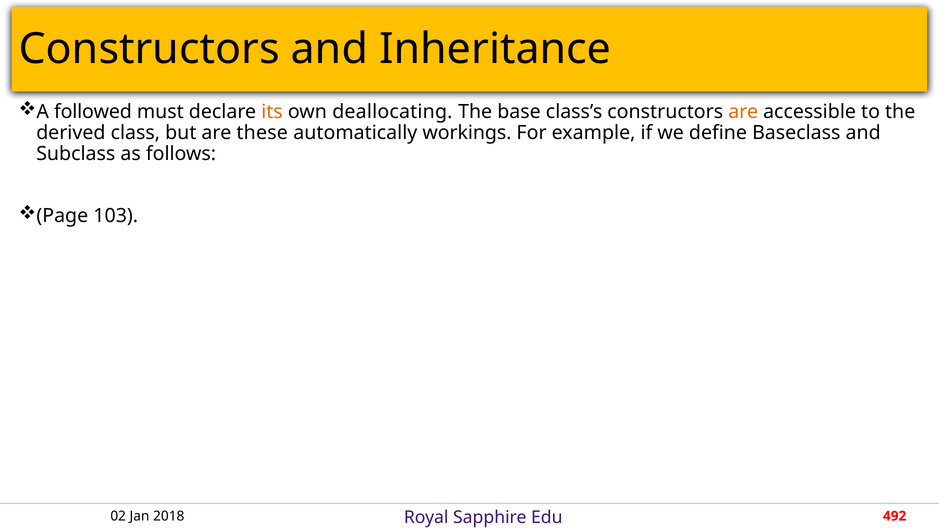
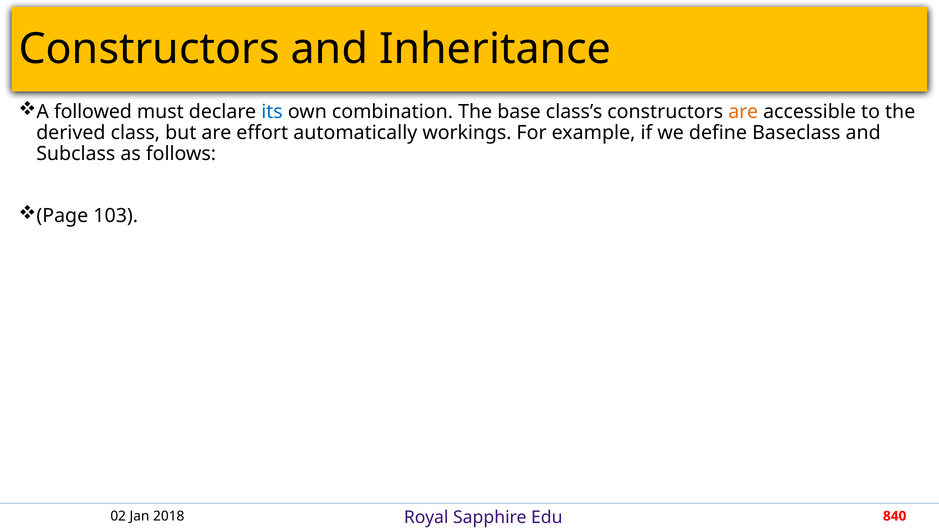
its colour: orange -> blue (272, 112)
deallocating: deallocating -> combination (392, 112)
these: these -> effort (262, 133)
492: 492 -> 840 (895, 516)
